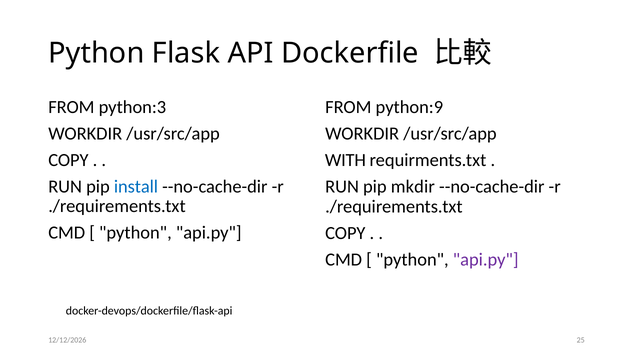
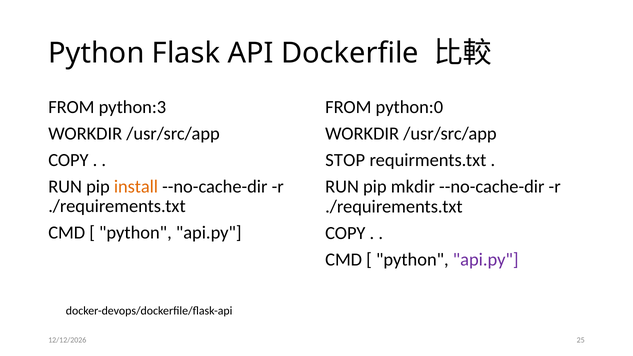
python:9: python:9 -> python:0 (409, 107)
WITH: WITH -> STOP (345, 160)
install colour: blue -> orange (136, 186)
